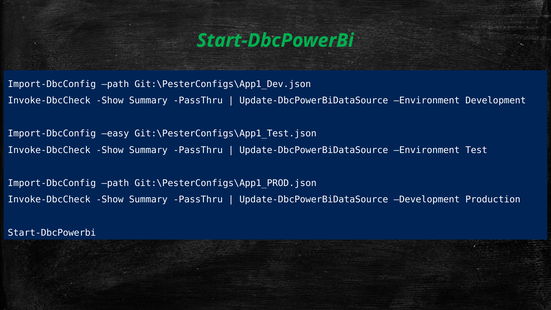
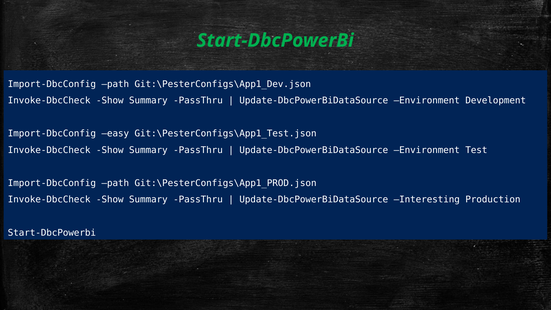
Update-DbcPowerBiDataSource Development: Development -> Interesting (427, 200)
